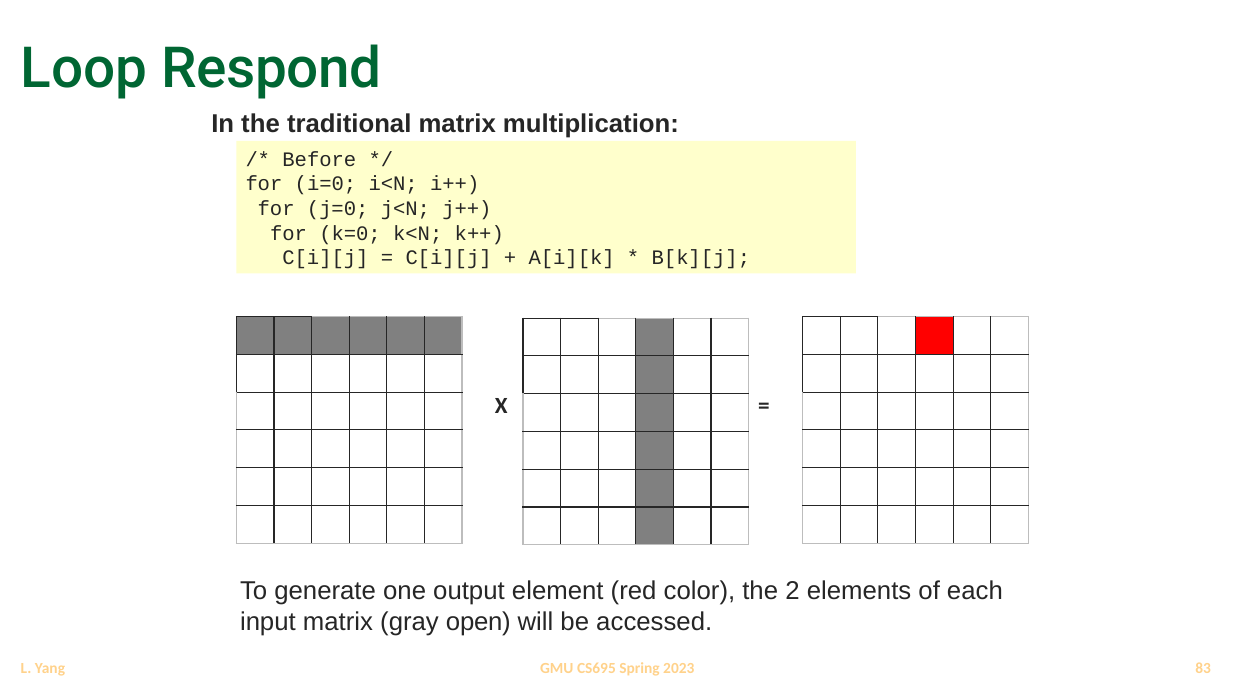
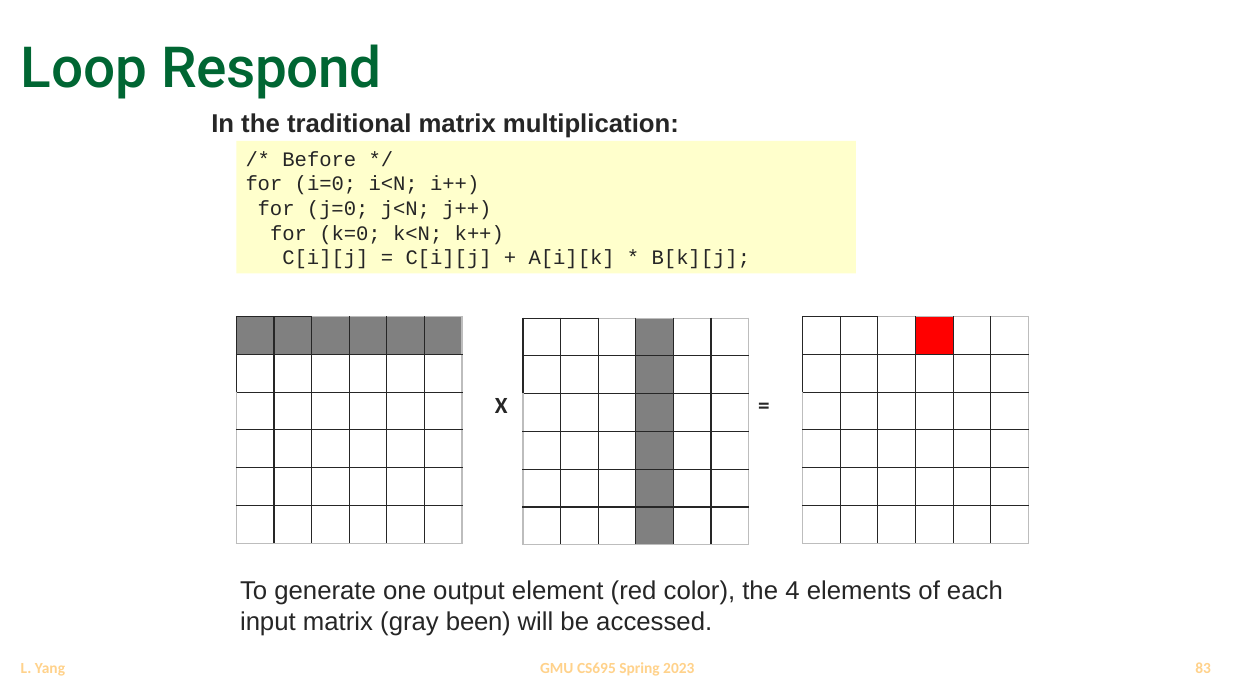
2: 2 -> 4 (792, 591)
open: open -> been (478, 621)
